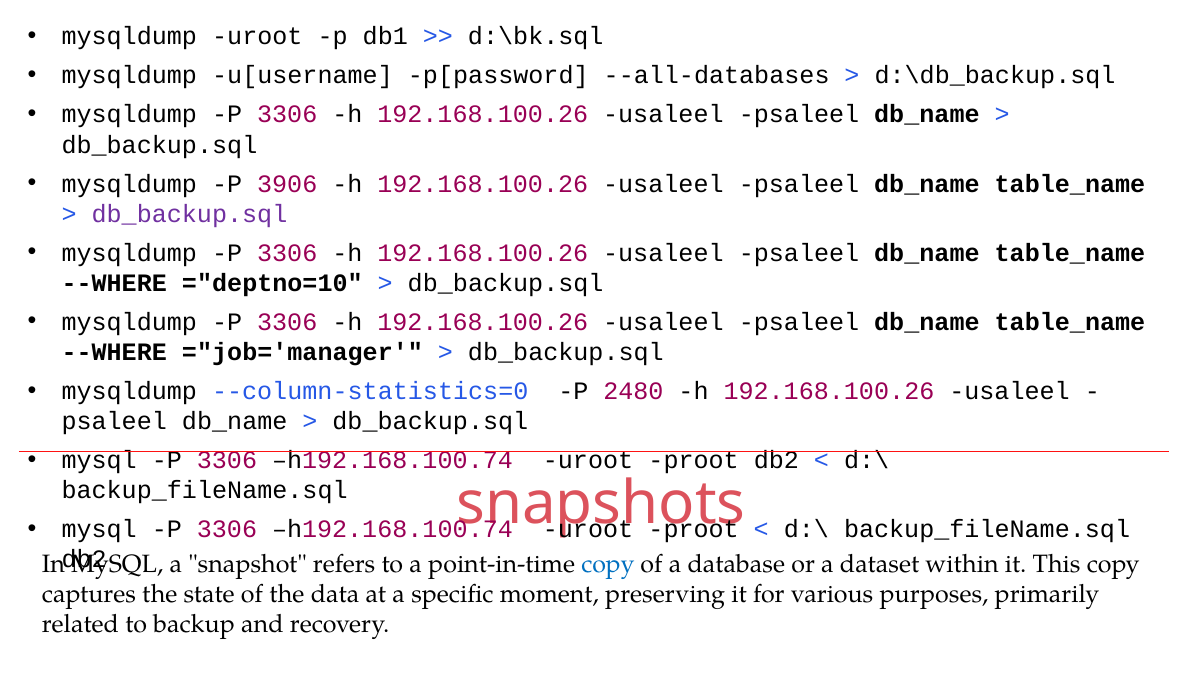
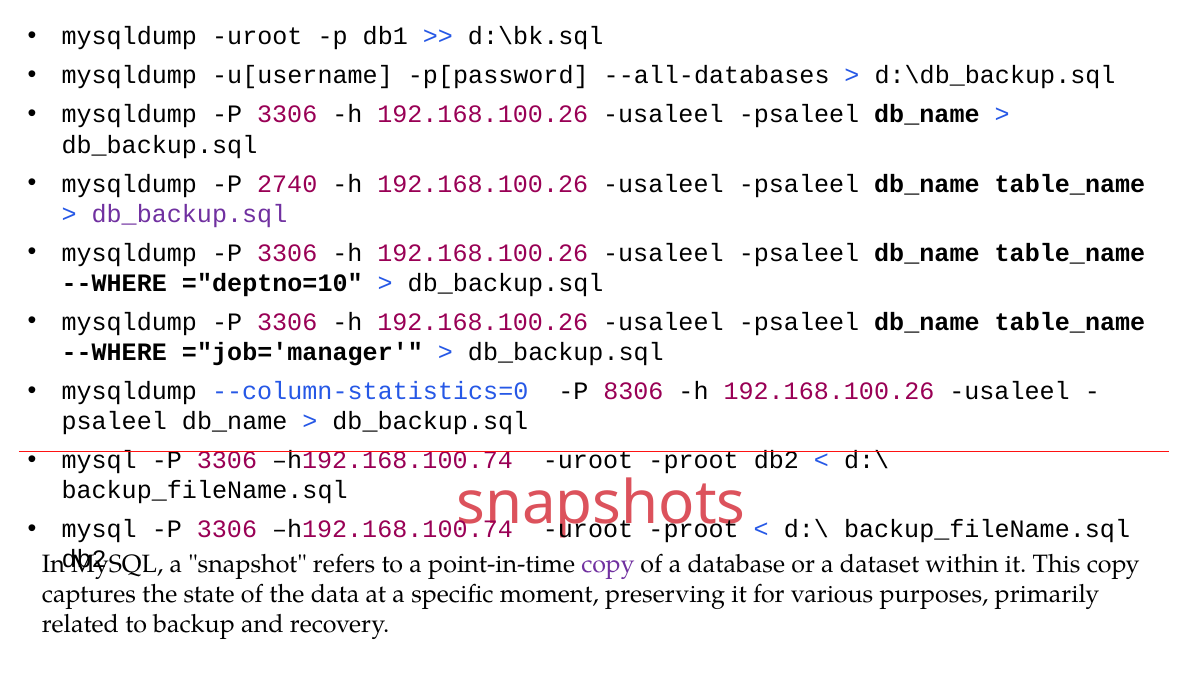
3906: 3906 -> 2740 (287, 184)
2480: 2480 -> 8306 (633, 391)
copy colour: blue -> purple (608, 564)
